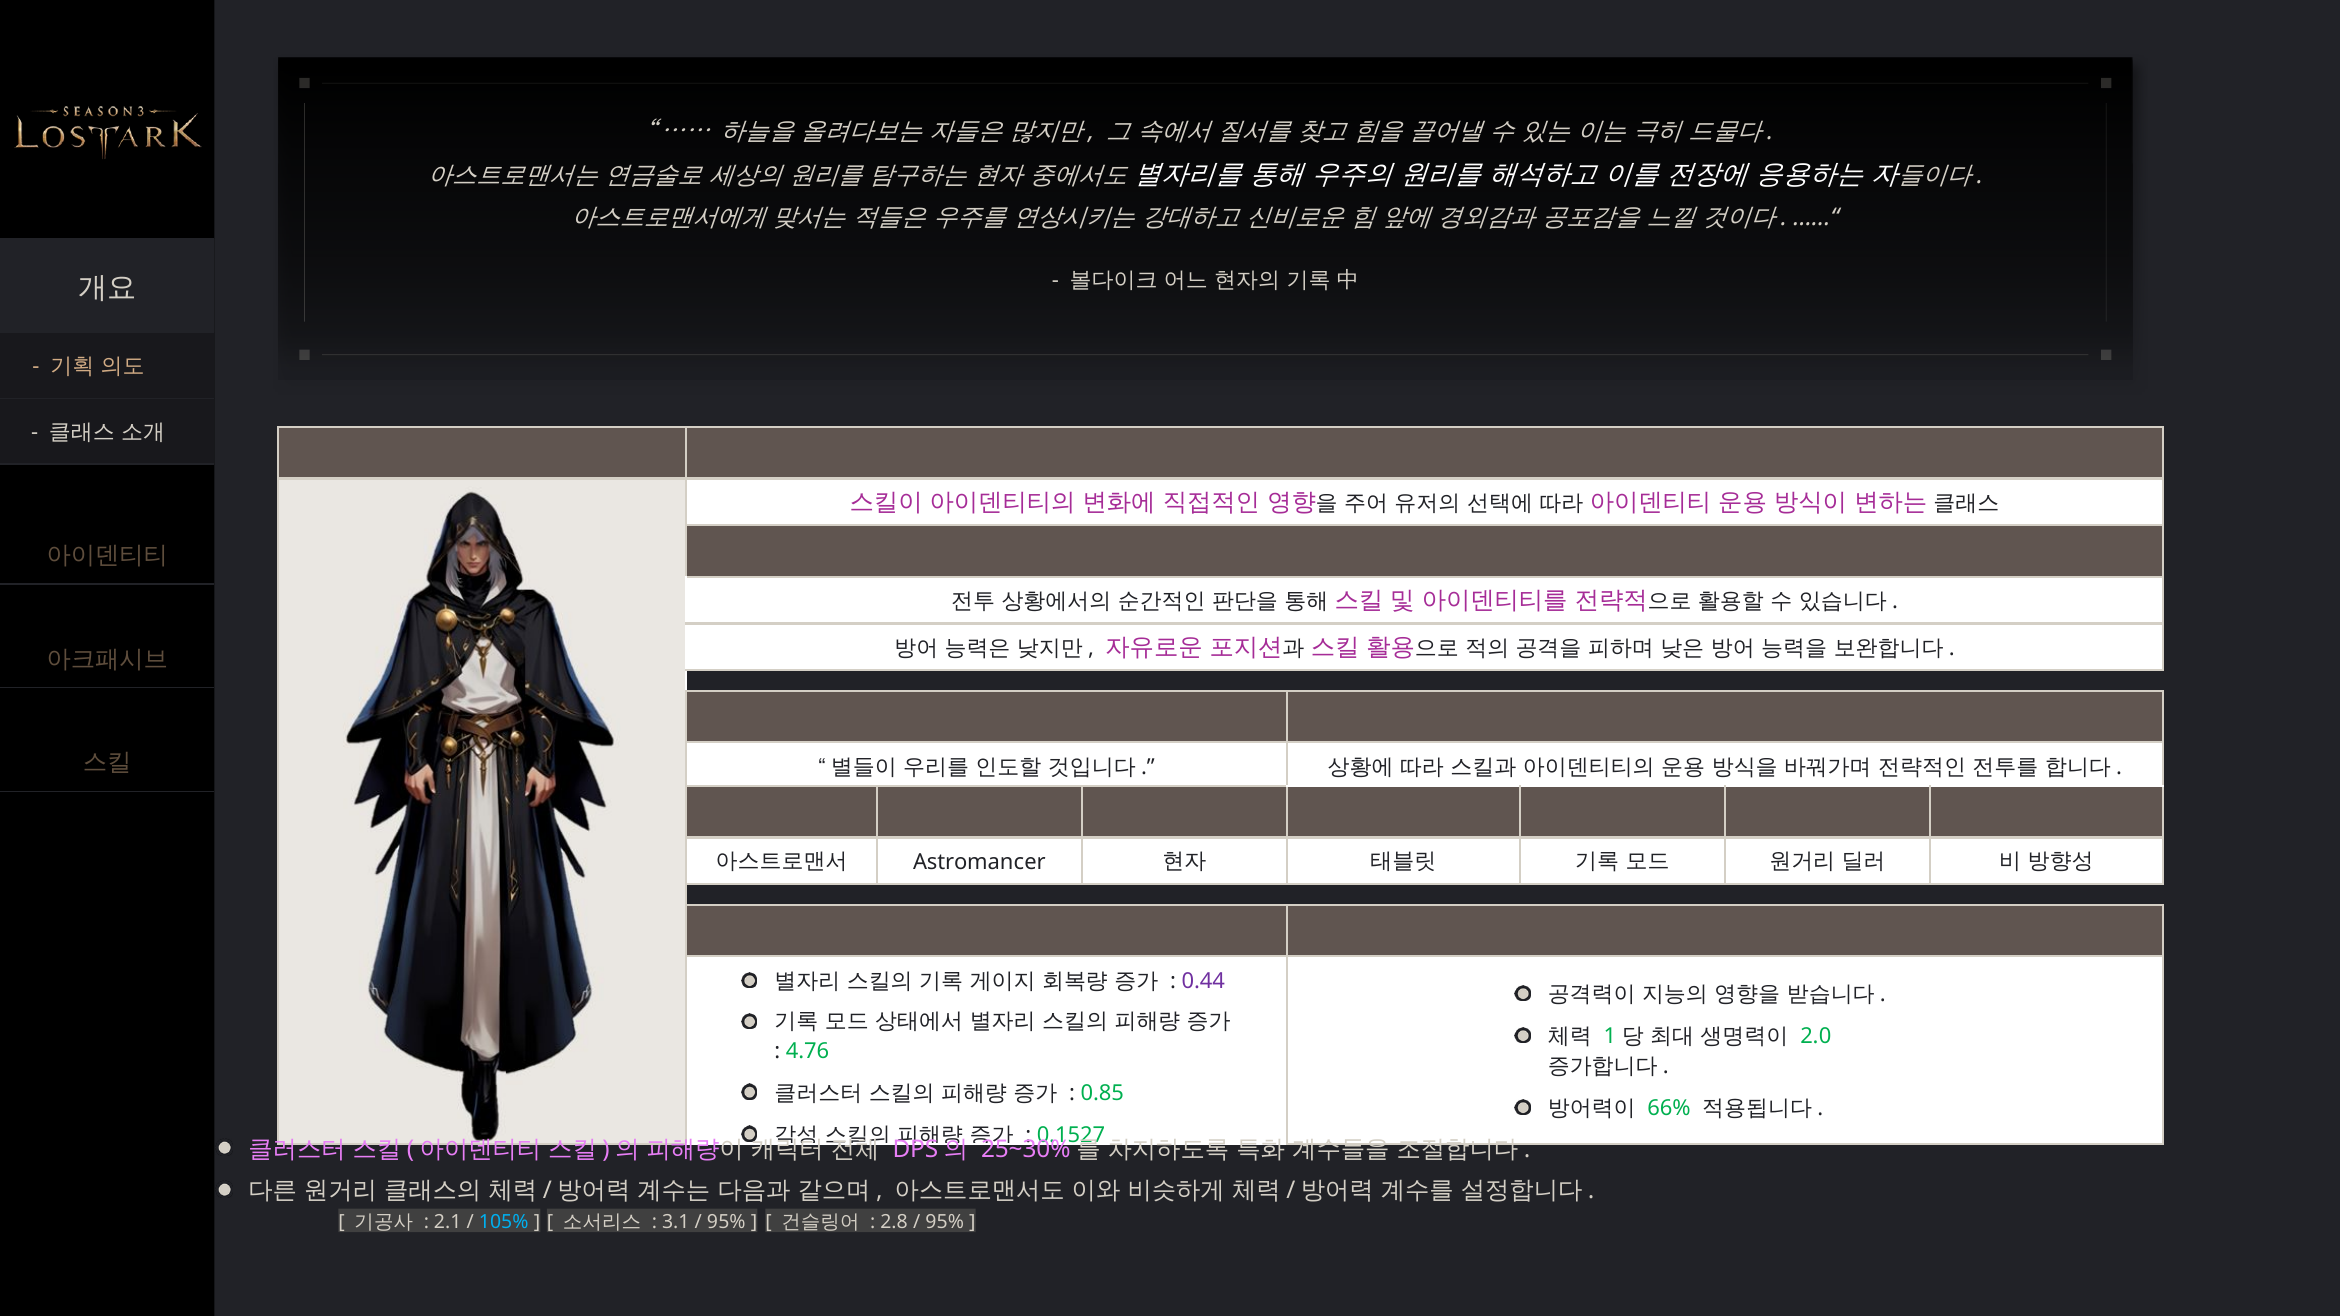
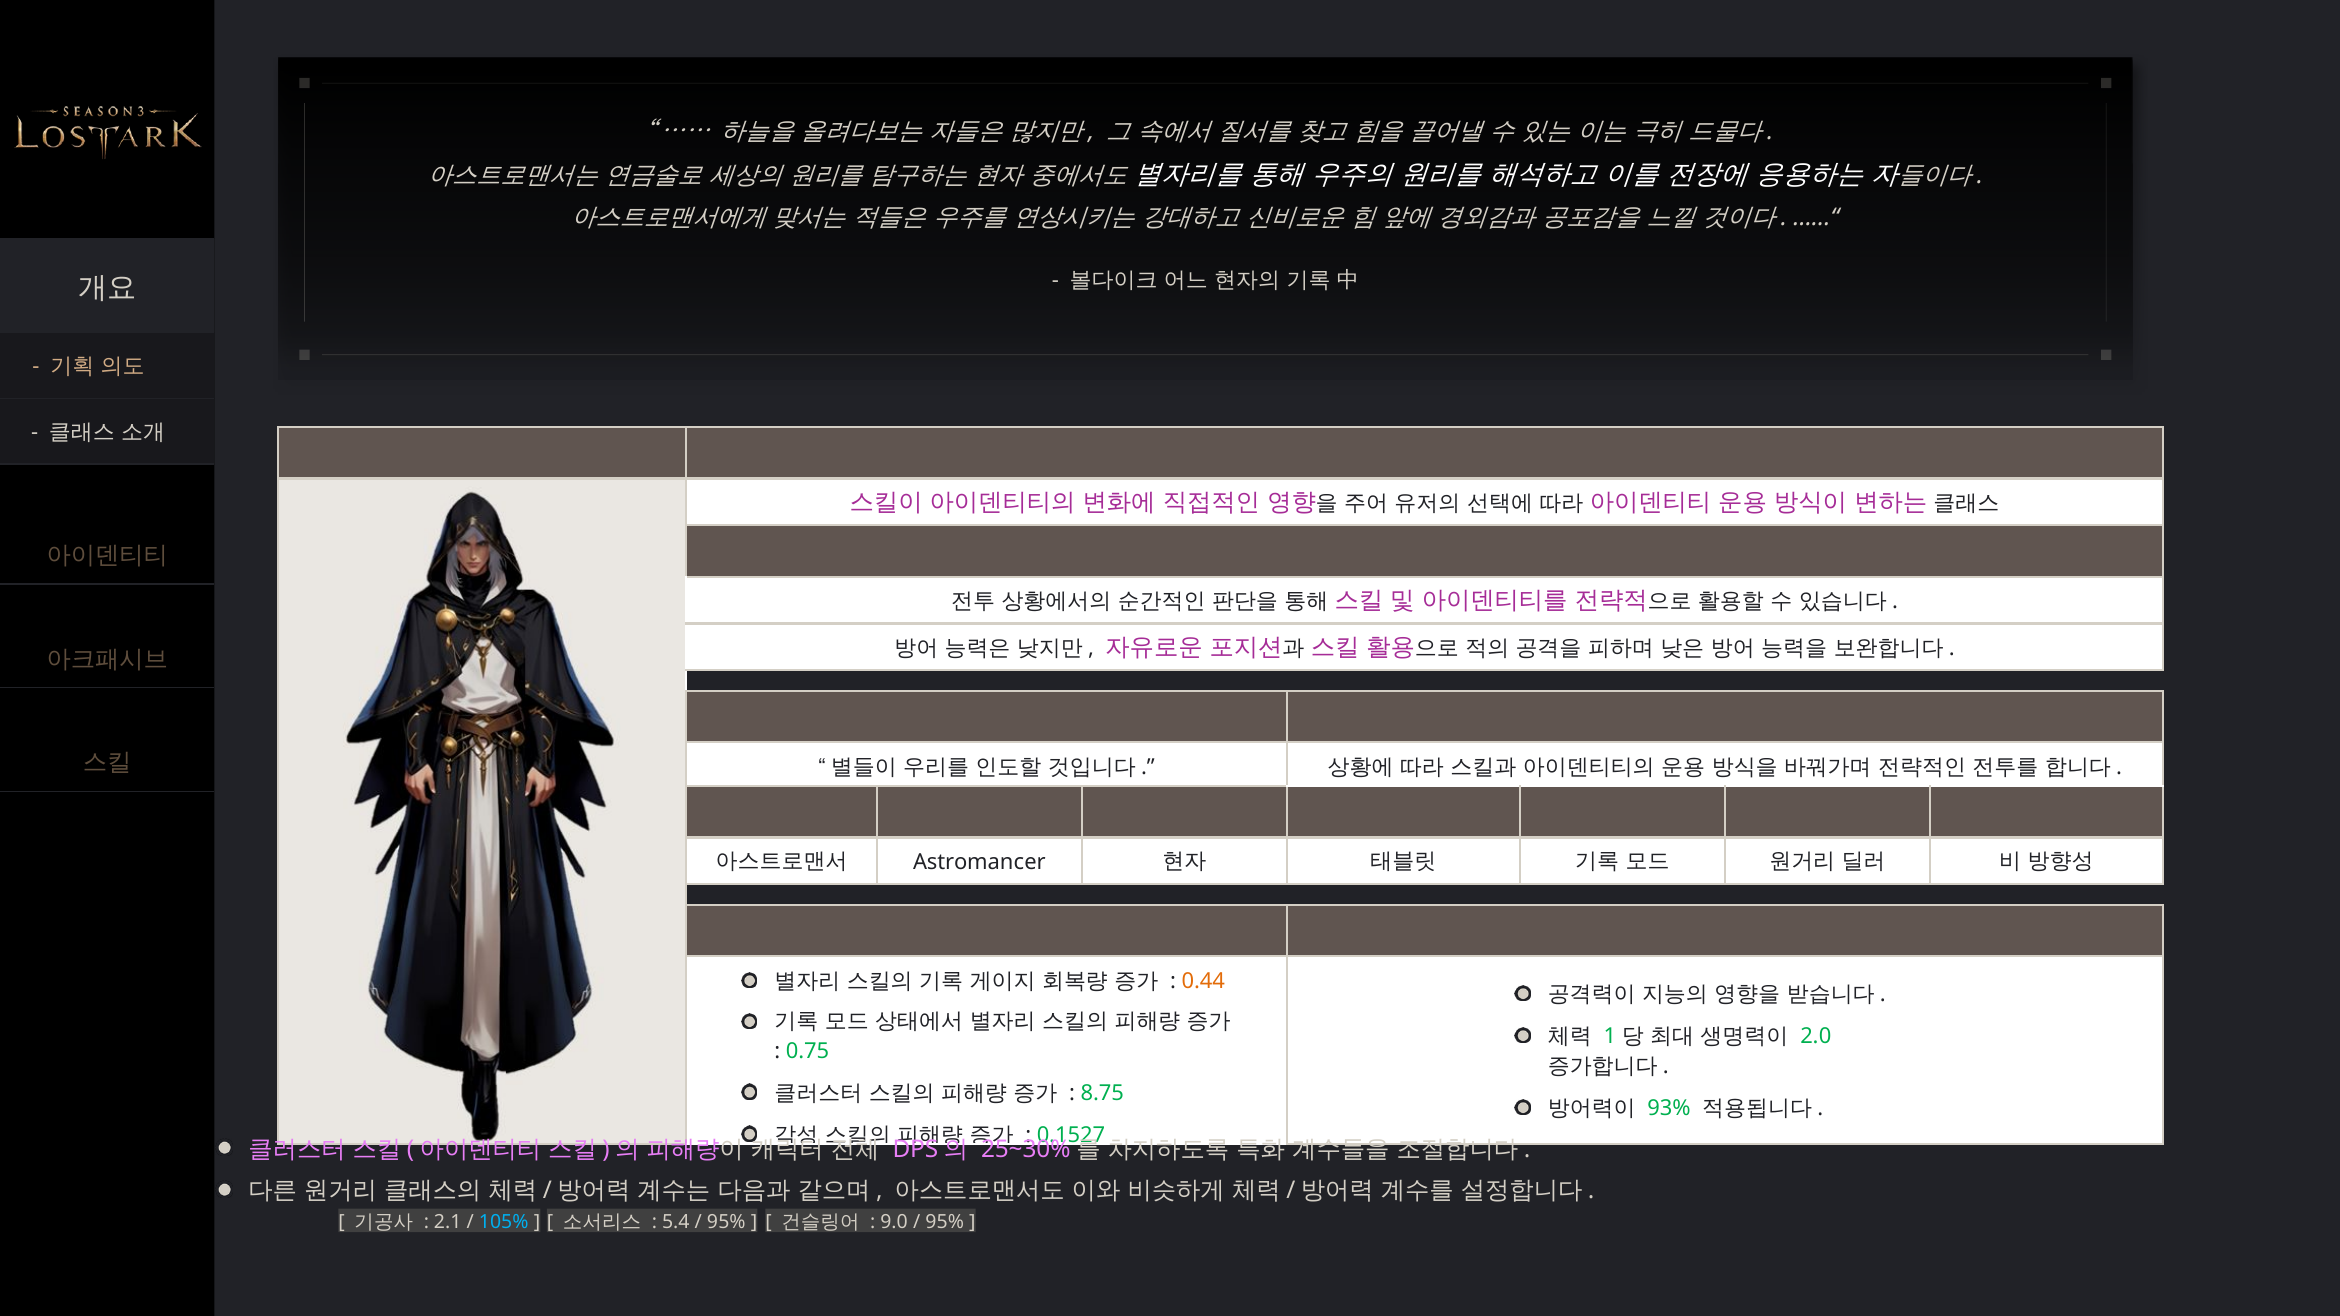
0.44 colour: purple -> orange (1203, 982)
4.76: 4.76 -> 0.75 (808, 1051)
0.85: 0.85 -> 8.75 (1102, 1093)
66%: 66% -> 93% (1669, 1109)
3.1: 3.1 -> 5.4 (676, 1222)
2.8: 2.8 -> 9.0 (894, 1222)
